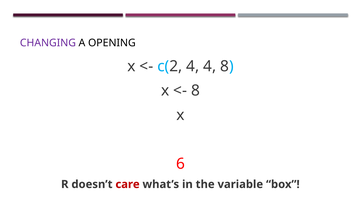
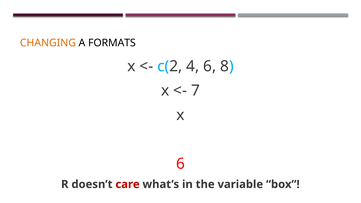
CHANGING colour: purple -> orange (48, 43)
OPENING: OPENING -> FORMATS (112, 43)
4 4: 4 -> 6 (210, 66)
8: 8 -> 7 (195, 91)
